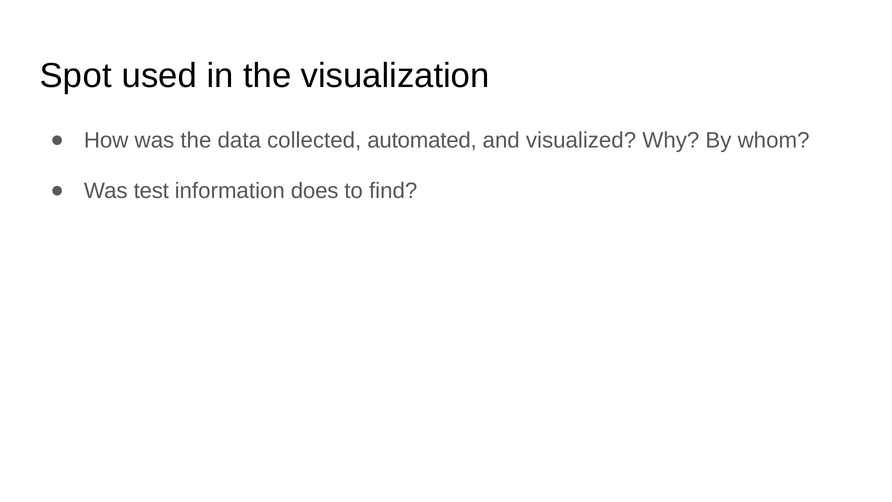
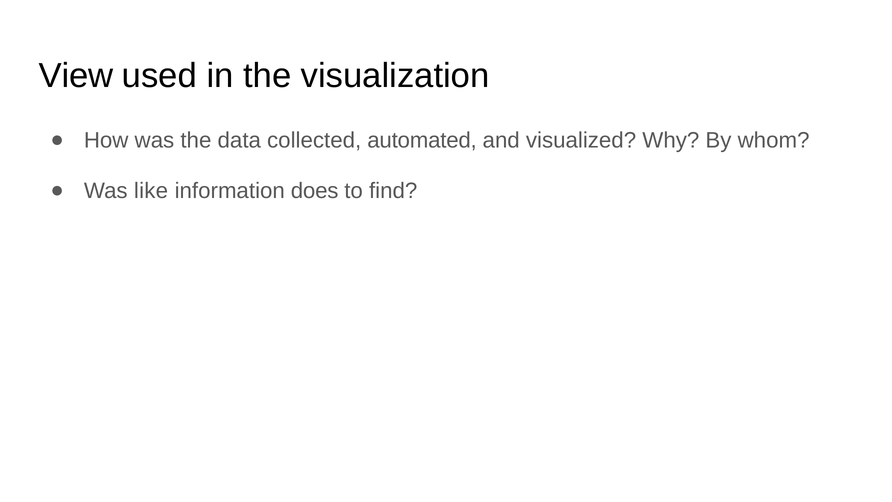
Spot: Spot -> View (76, 76)
test: test -> like (151, 191)
